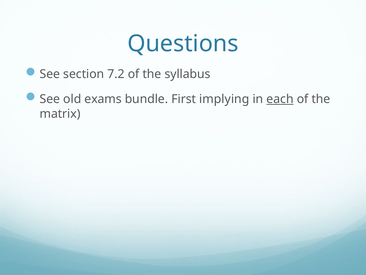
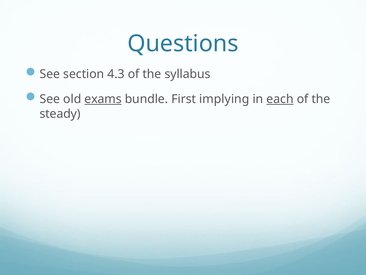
7.2: 7.2 -> 4.3 (116, 74)
exams underline: none -> present (103, 99)
matrix: matrix -> steady (60, 114)
